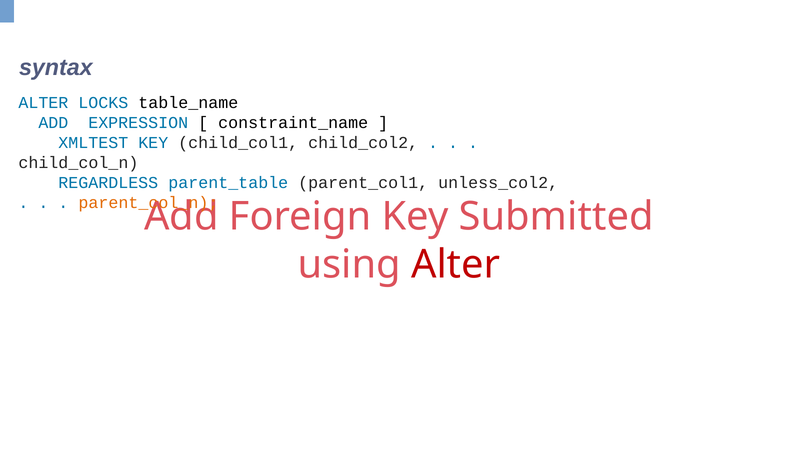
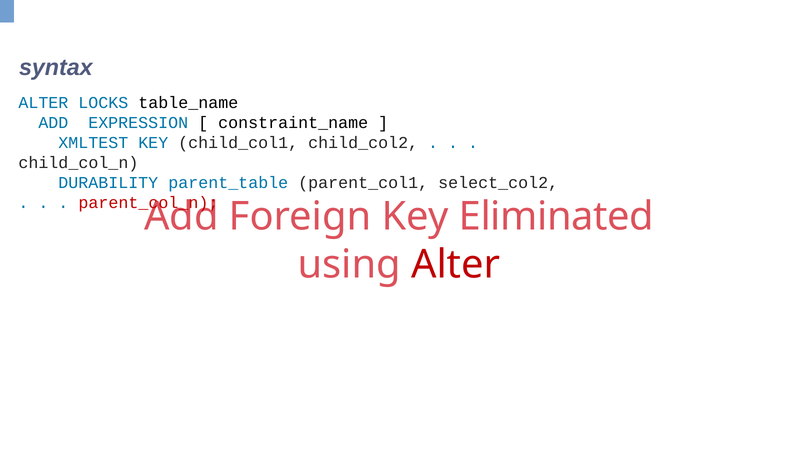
REGARDLESS: REGARDLESS -> DURABILITY (108, 182)
unless_col2: unless_col2 -> select_col2 (498, 182)
parent_col_n colour: orange -> red (148, 202)
Submitted: Submitted -> Eliminated (556, 216)
